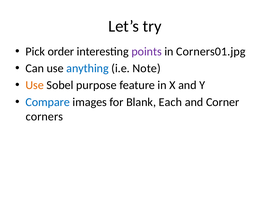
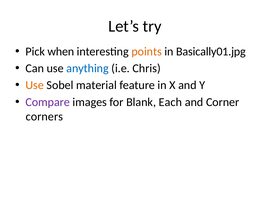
order: order -> when (61, 51)
points colour: purple -> orange (147, 51)
Corners01.jpg: Corners01.jpg -> Basically01.jpg (211, 51)
Note: Note -> Chris (147, 68)
purpose: purpose -> material (96, 85)
Compare colour: blue -> purple (48, 102)
